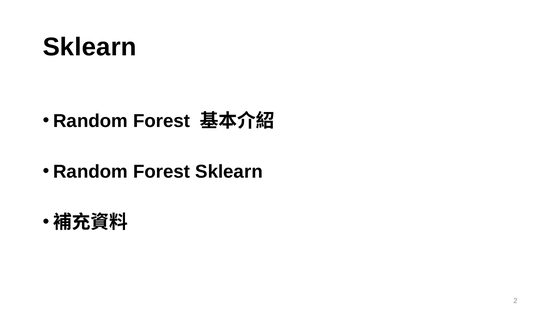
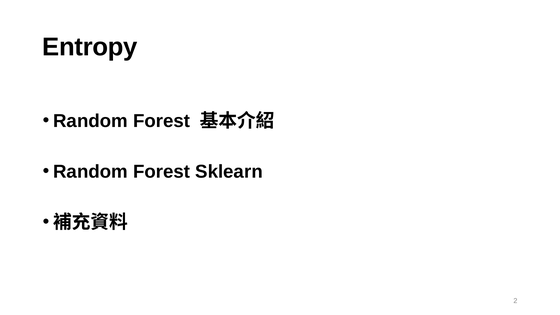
Sklearn: Sklearn -> Entropy (90, 47)
